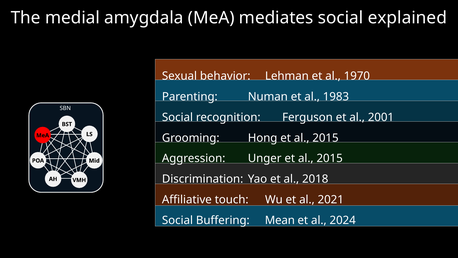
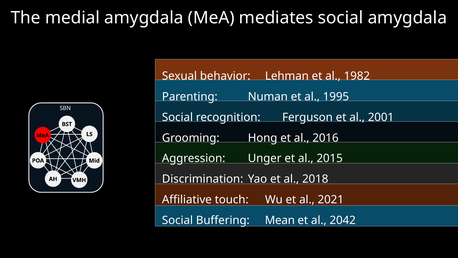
social explained: explained -> amygdala (407, 18)
1970: 1970 -> 1982 (357, 76)
1983: 1983 -> 1995 (336, 96)
Hong et al 2015: 2015 -> 2016 (325, 138)
2024: 2024 -> 2042 (343, 220)
